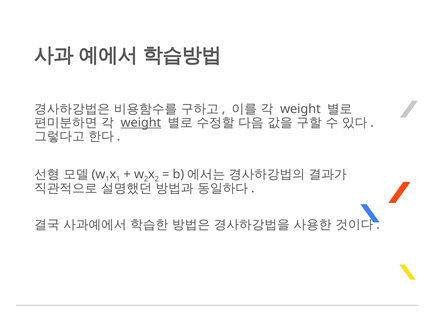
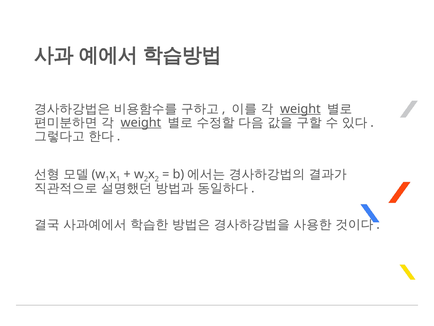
weight underline: none -> present (300, 109)
